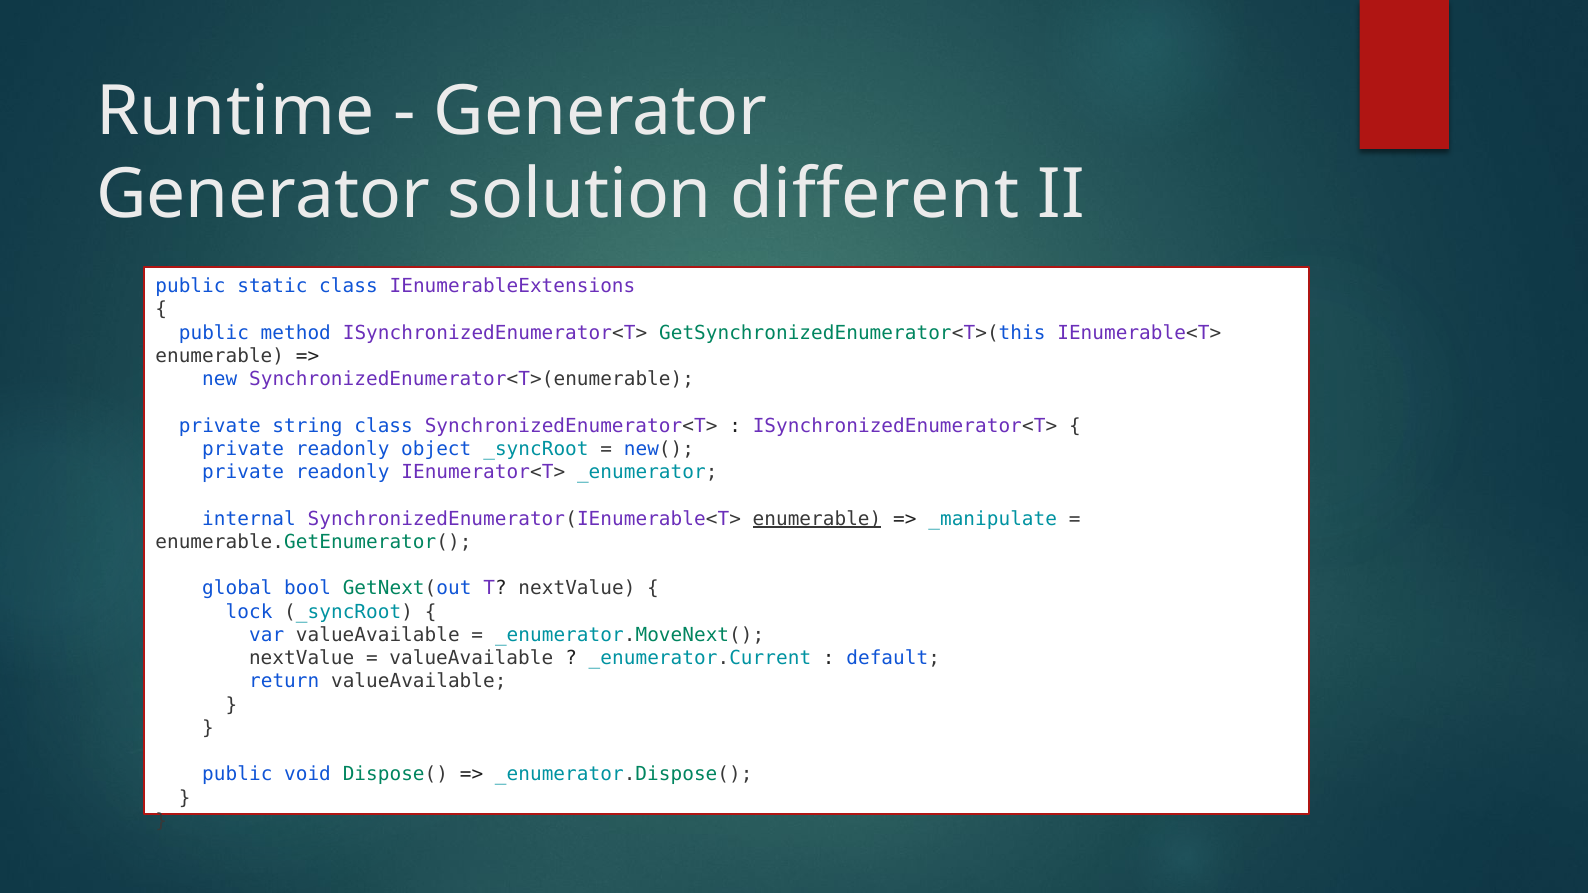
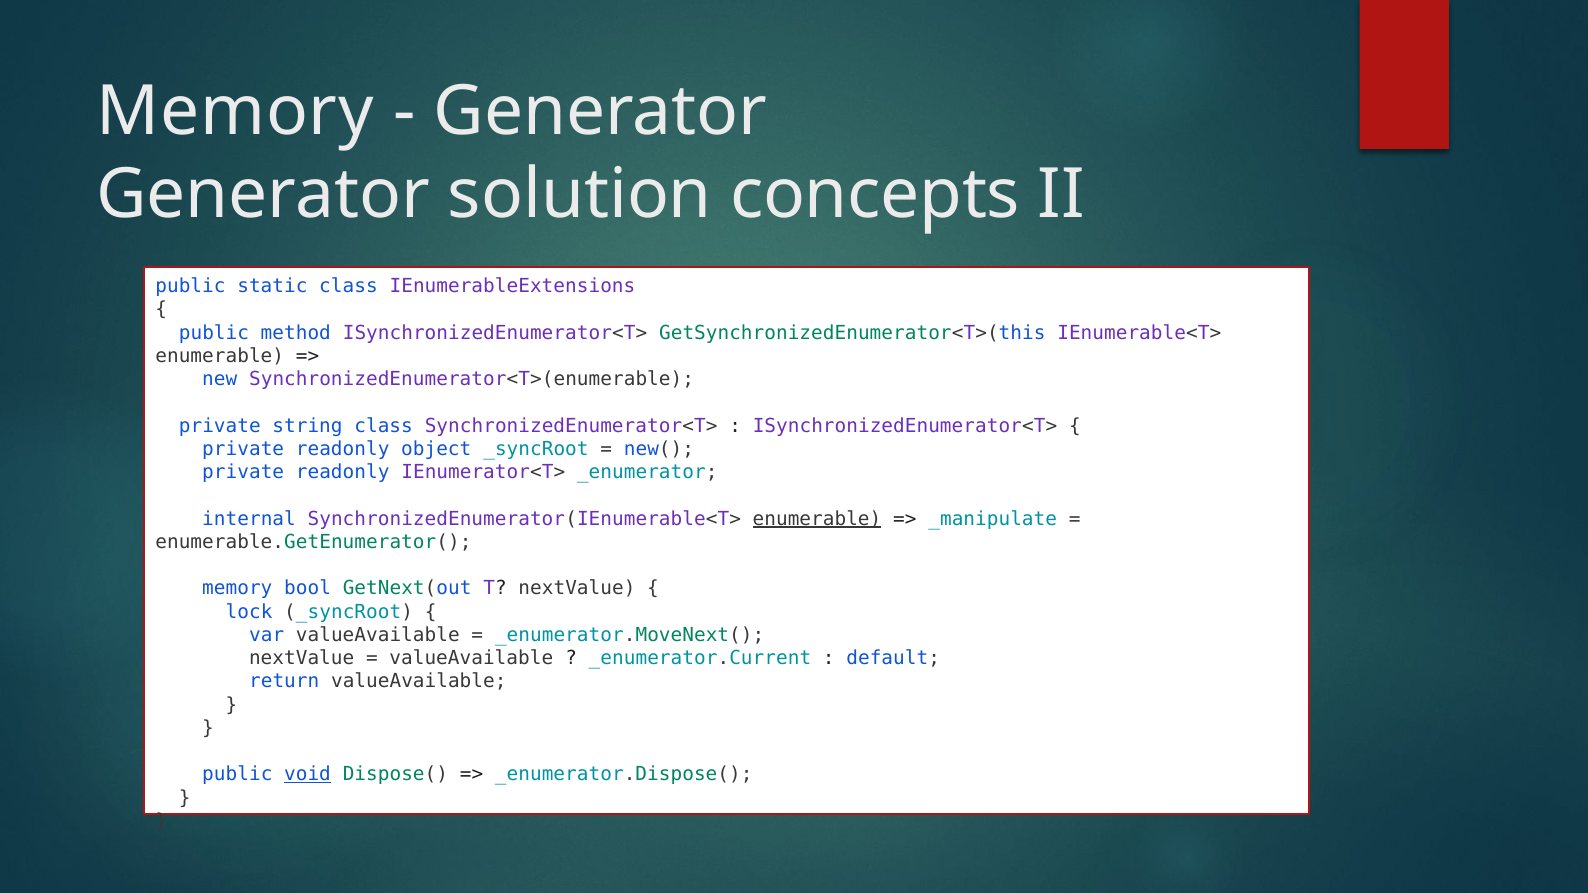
Runtime: Runtime -> Memory (235, 111)
different: different -> concepts (875, 195)
global: global -> memory (237, 589)
void underline: none -> present (308, 775)
